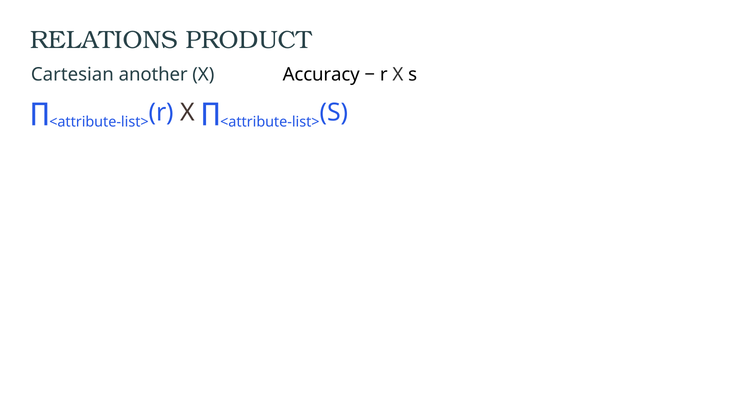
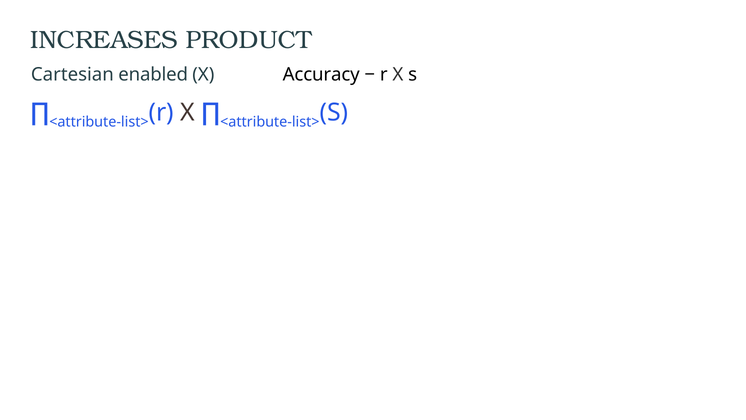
RELATIONS: RELATIONS -> INCREASES (104, 40)
another: another -> enabled (153, 74)
